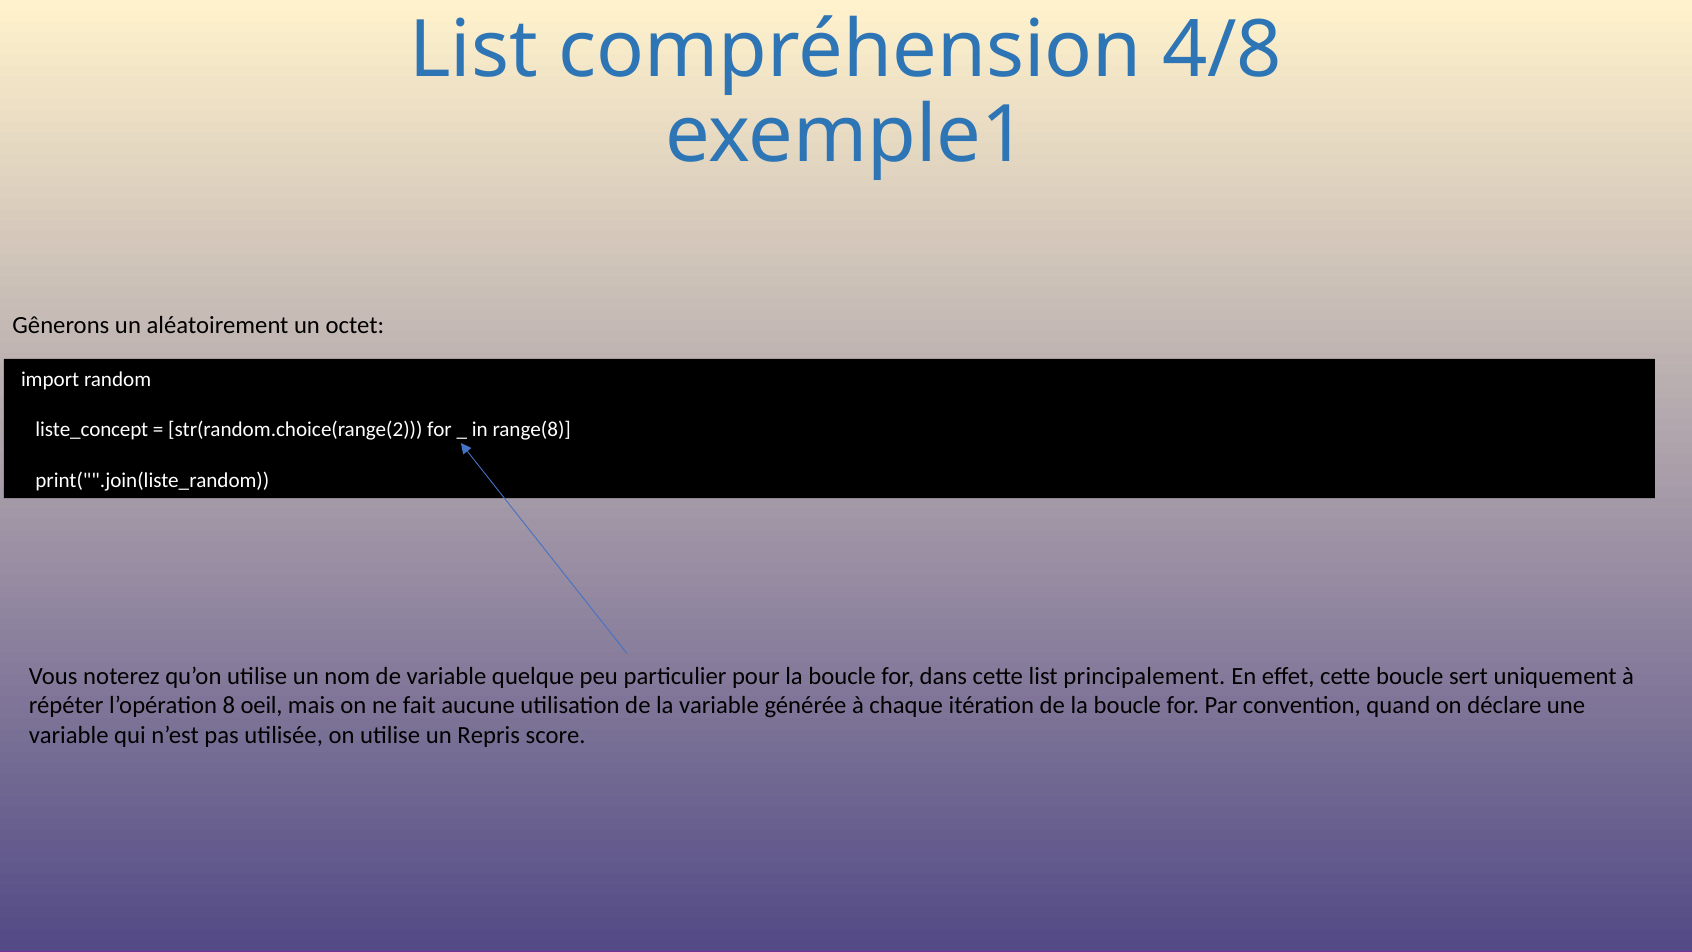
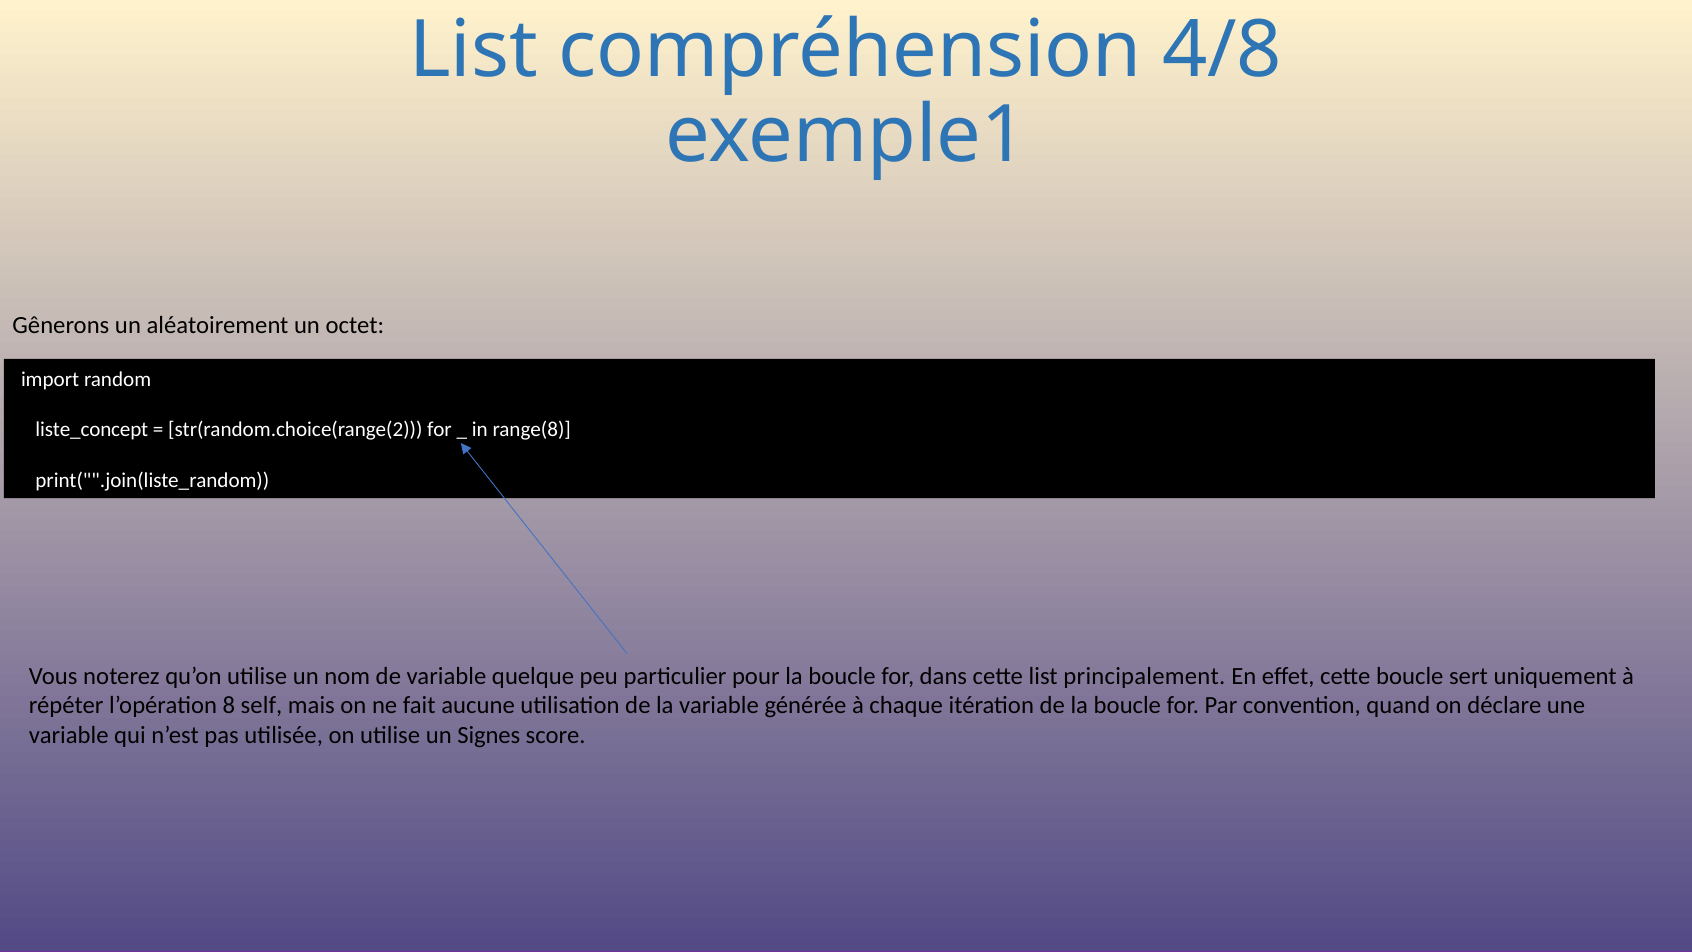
oeil: oeil -> self (261, 705)
Repris: Repris -> Signes (489, 735)
